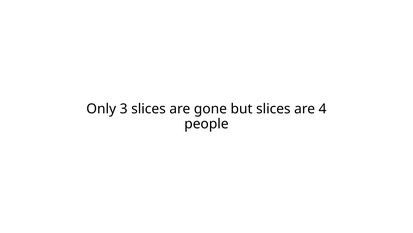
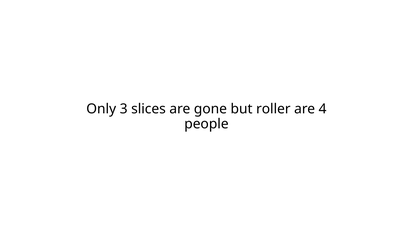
but slices: slices -> roller (273, 109)
